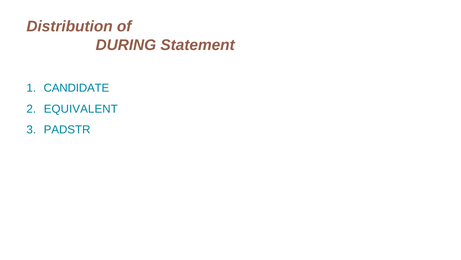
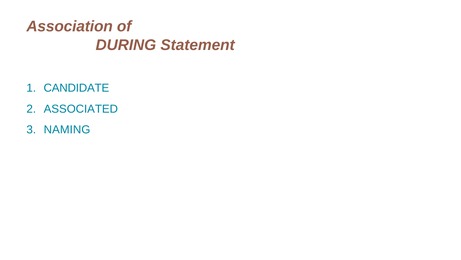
Distribution: Distribution -> Association (70, 26)
EQUIVALENT: EQUIVALENT -> ASSOCIATED (81, 109)
PADSTR: PADSTR -> NAMING (67, 129)
